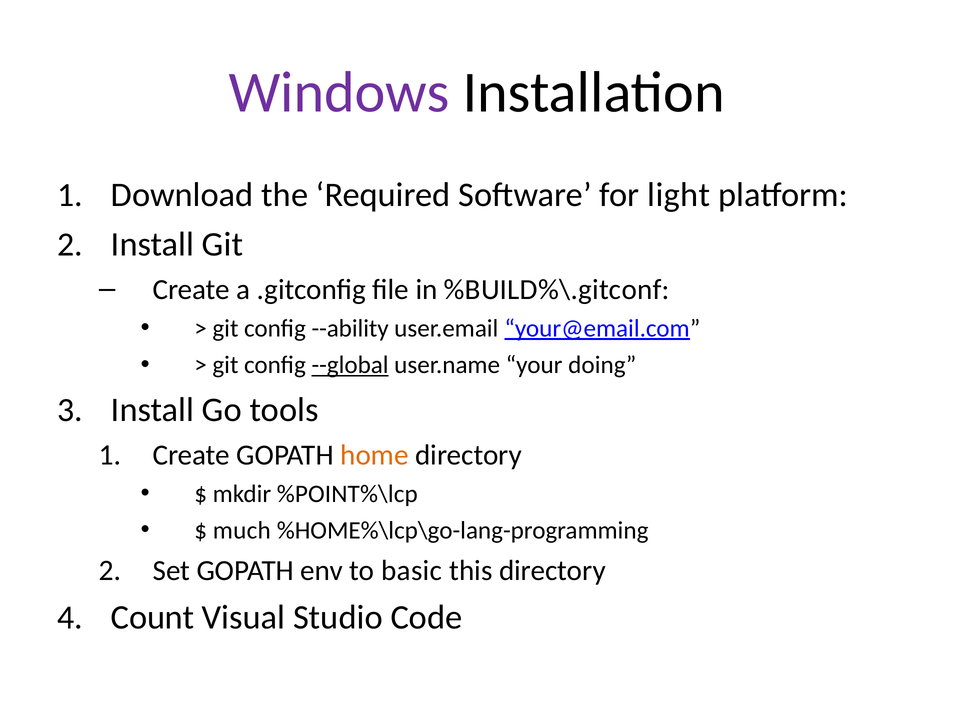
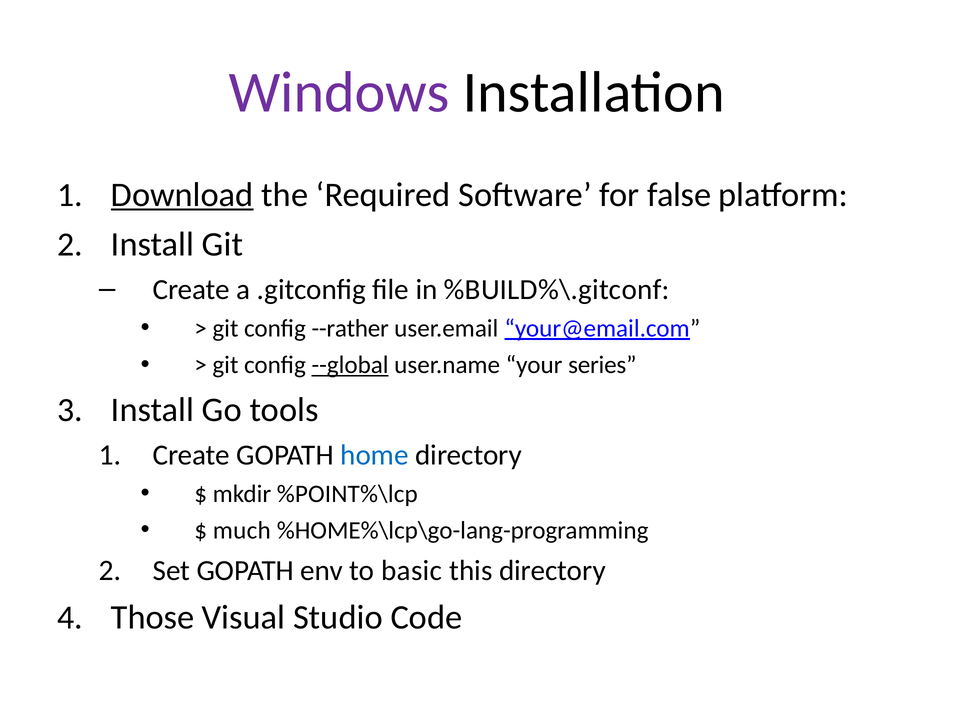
Download underline: none -> present (182, 195)
light: light -> false (679, 195)
--ability: --ability -> --rather (350, 328)
doing: doing -> series (602, 365)
home colour: orange -> blue (374, 455)
Count: Count -> Those (153, 618)
